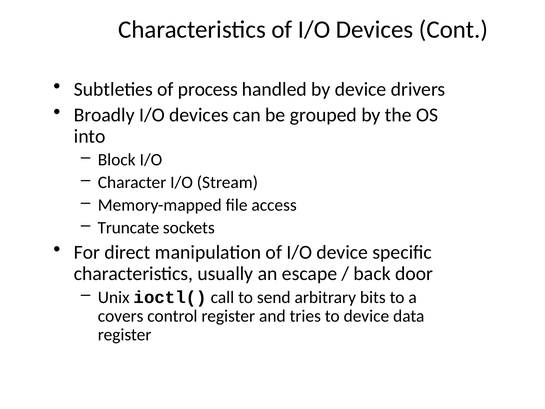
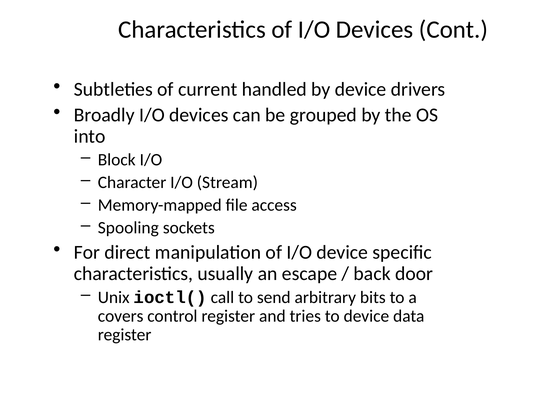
process: process -> current (208, 89)
Truncate: Truncate -> Spooling (128, 228)
